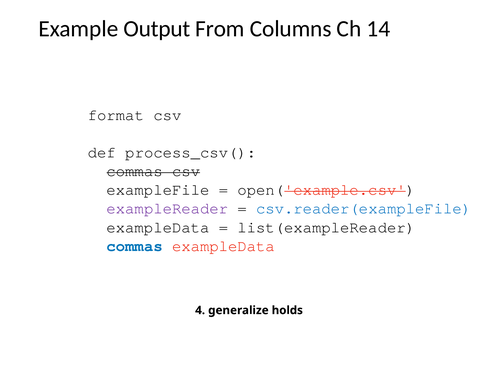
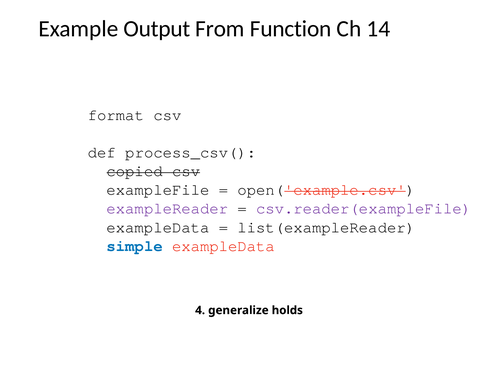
Columns: Columns -> Function (291, 29)
commas: commas -> copied (135, 171)
csv.reader(exampleFile colour: blue -> purple (364, 208)
commas: commas -> simple (135, 246)
